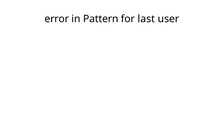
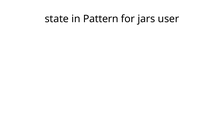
error: error -> state (57, 19)
last: last -> jars (146, 19)
